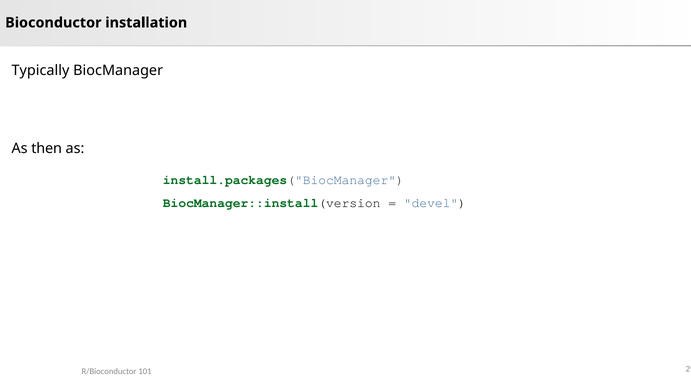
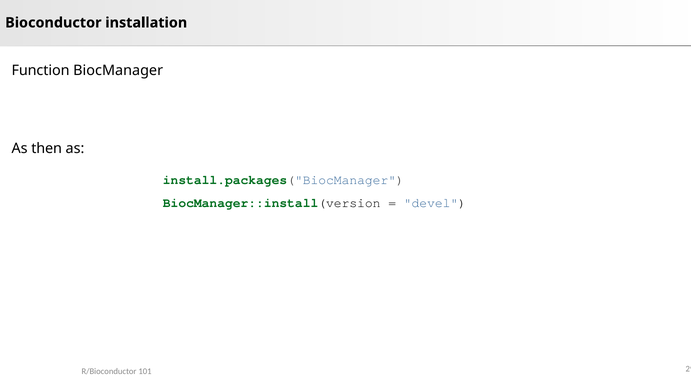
Typically: Typically -> Function (41, 70)
